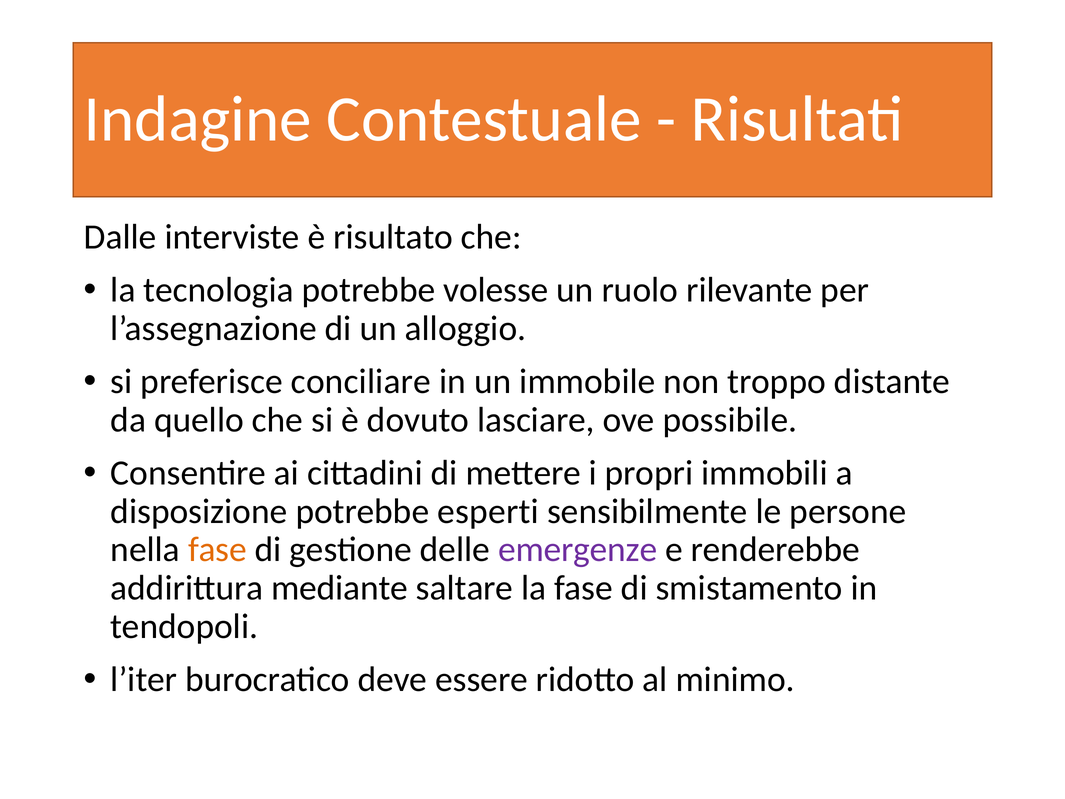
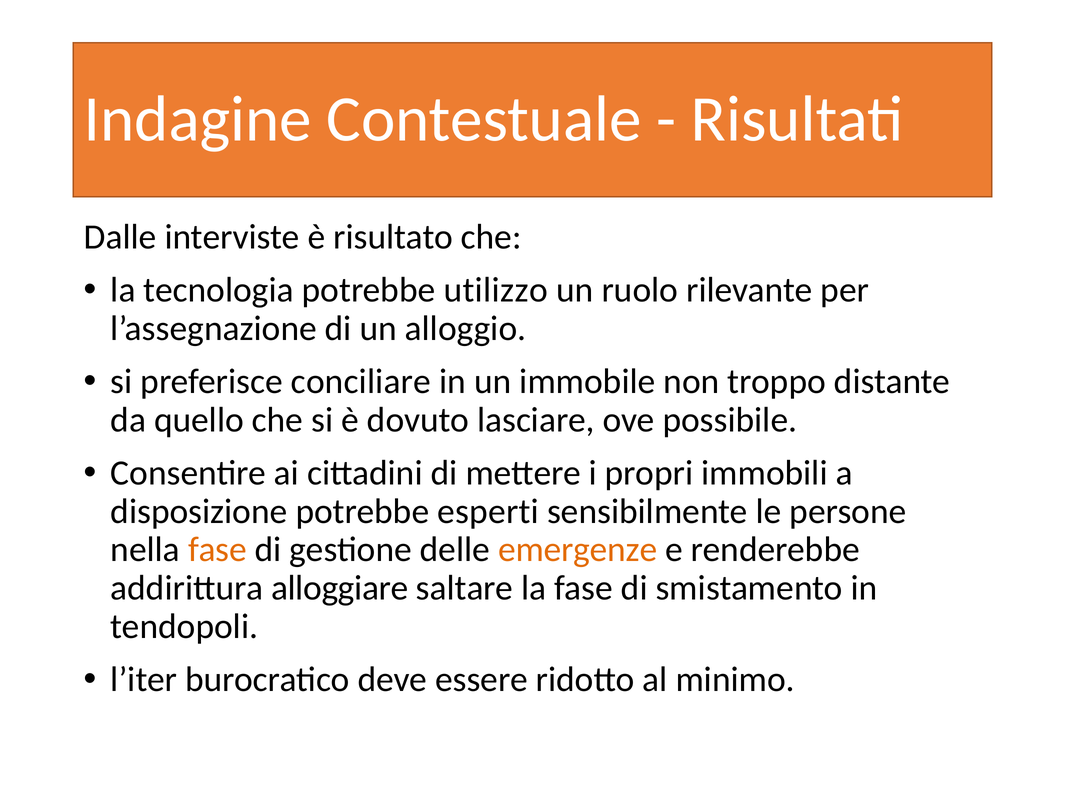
volesse: volesse -> utilizzo (496, 290)
emergenze colour: purple -> orange (578, 550)
mediante: mediante -> alloggiare (340, 588)
